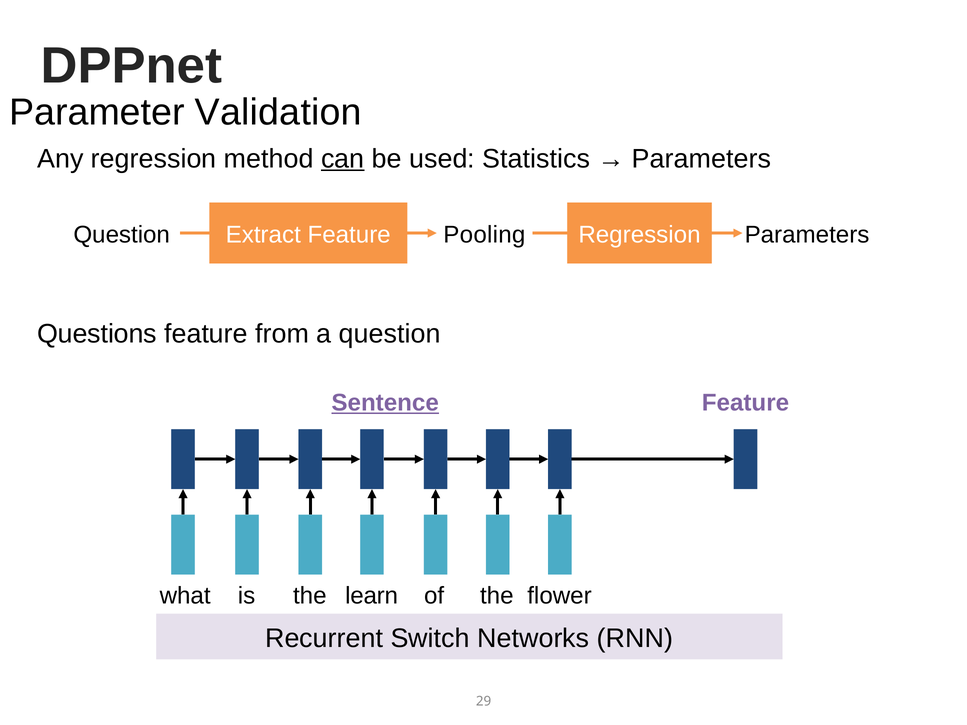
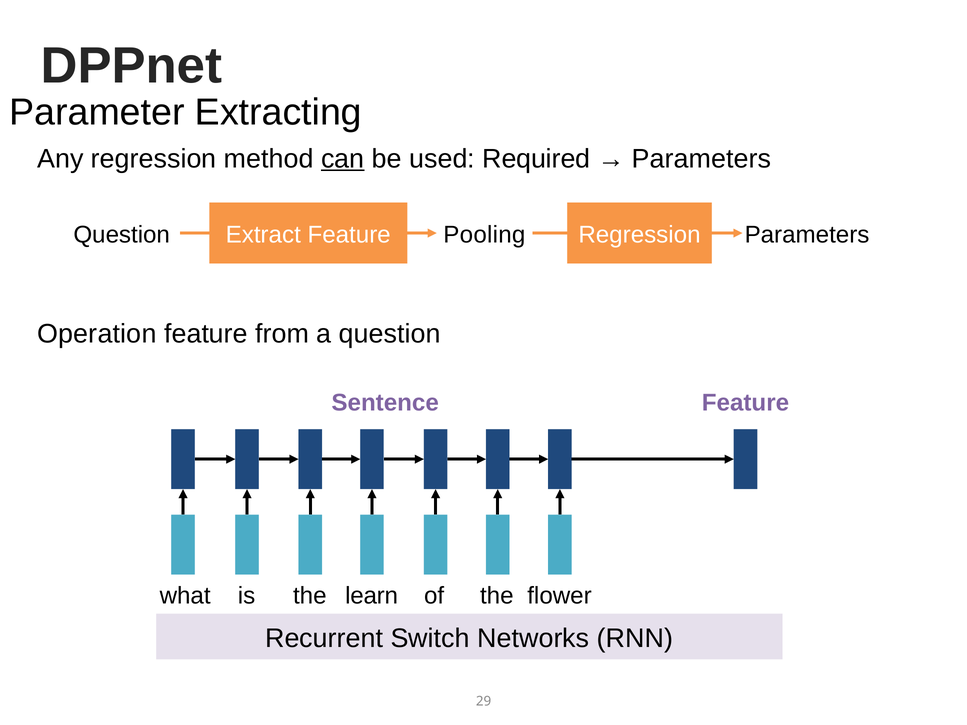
Validation: Validation -> Extracting (278, 112)
Statistics: Statistics -> Required (536, 159)
Questions: Questions -> Operation (97, 334)
Sentence underline: present -> none (385, 403)
